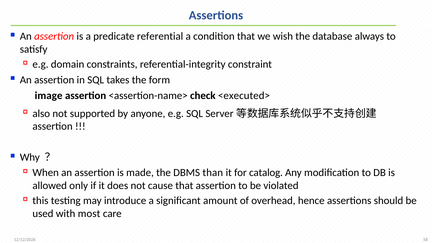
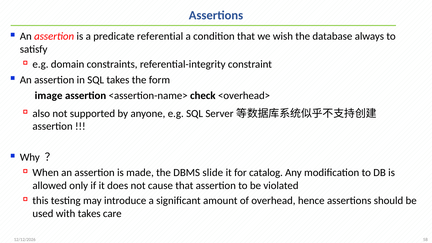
<executed>: <executed> -> <overhead> (244, 96)
than: than -> slide (213, 173)
with most: most -> takes (89, 214)
